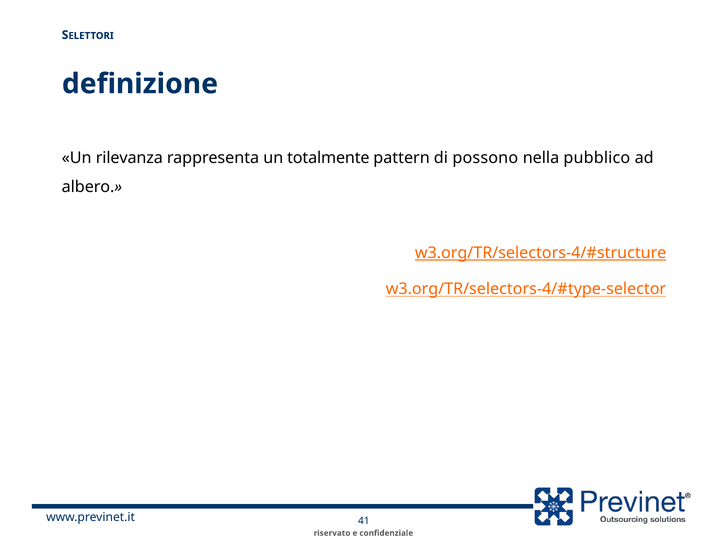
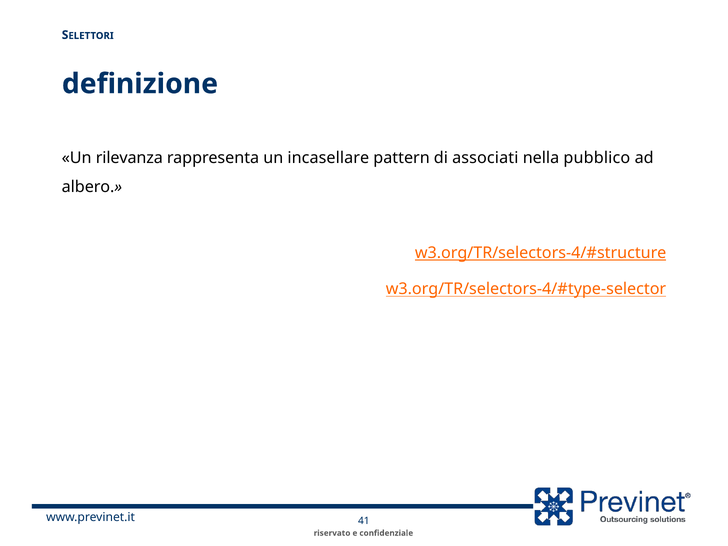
totalmente: totalmente -> incasellare (328, 158)
possono: possono -> associati (485, 158)
